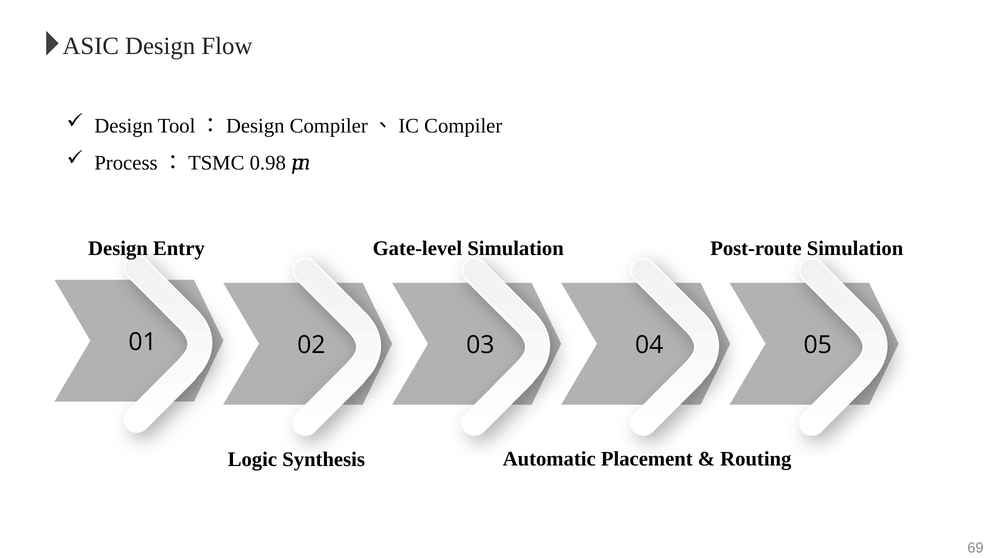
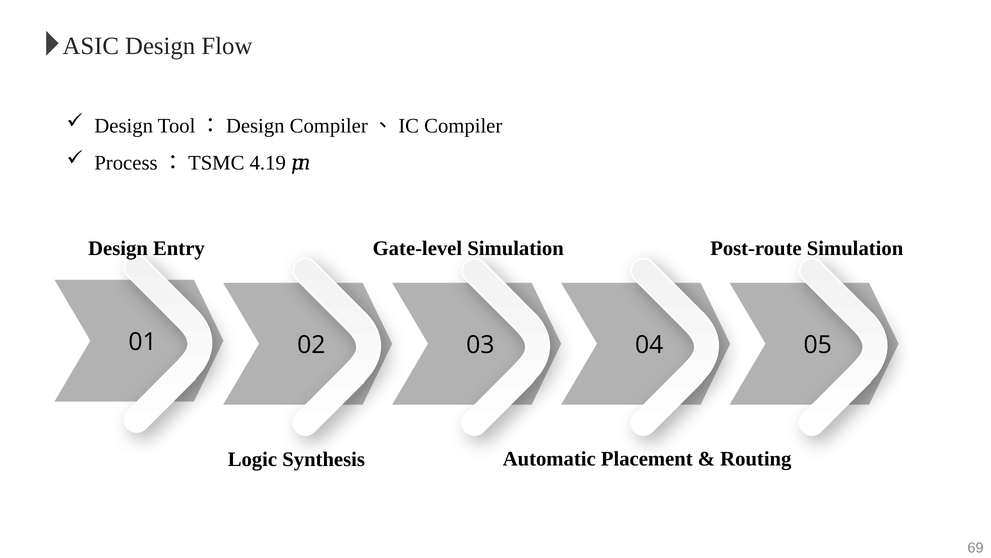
0.98: 0.98 -> 4.19 (268, 163)
